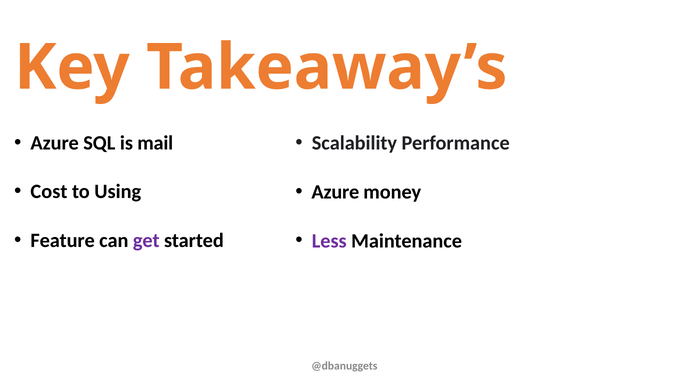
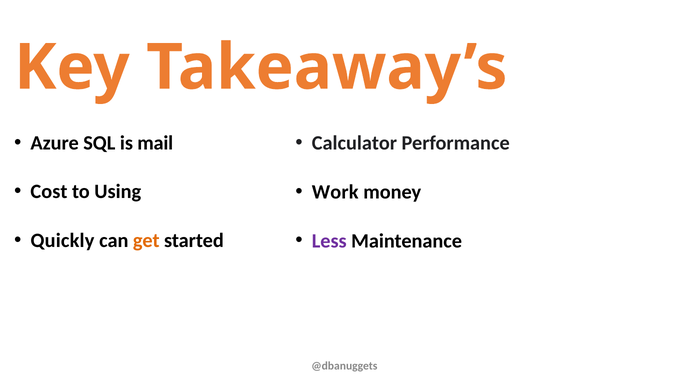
Scalability: Scalability -> Calculator (354, 143)
Azure: Azure -> Work (335, 192)
Feature: Feature -> Quickly (62, 240)
get colour: purple -> orange (146, 240)
